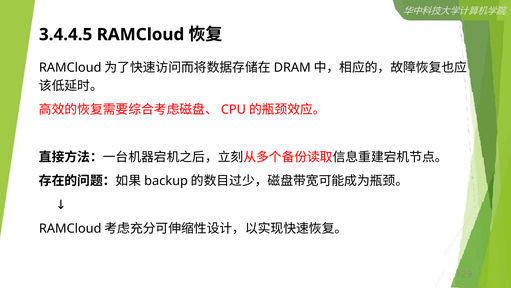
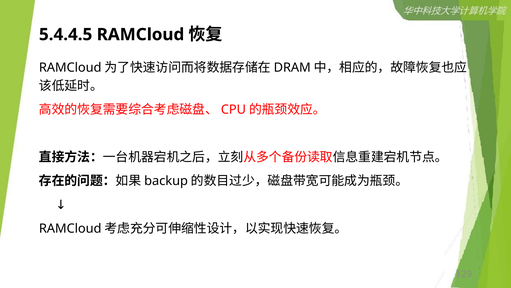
3.4.4.5: 3.4.4.5 -> 5.4.4.5 (66, 34)
